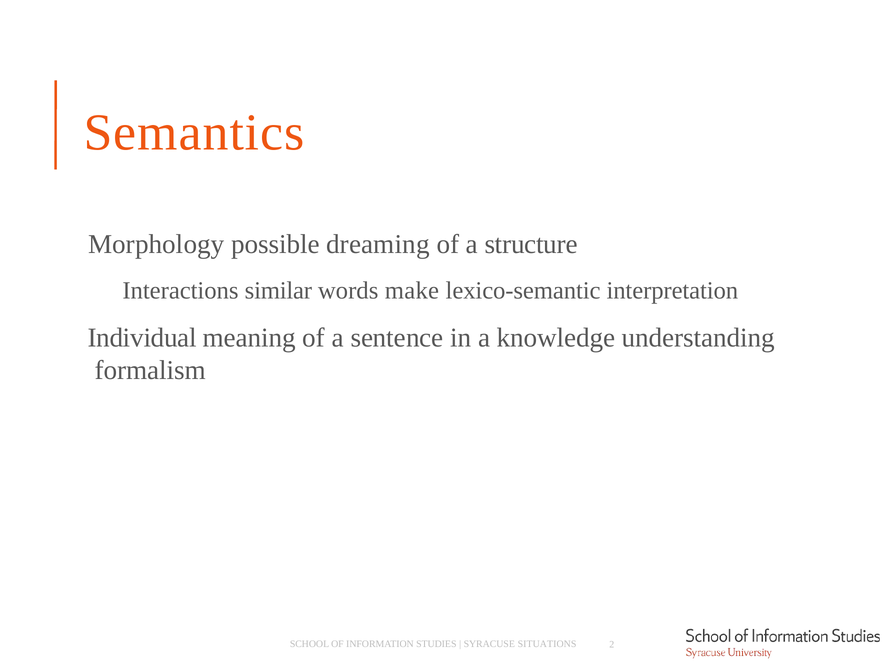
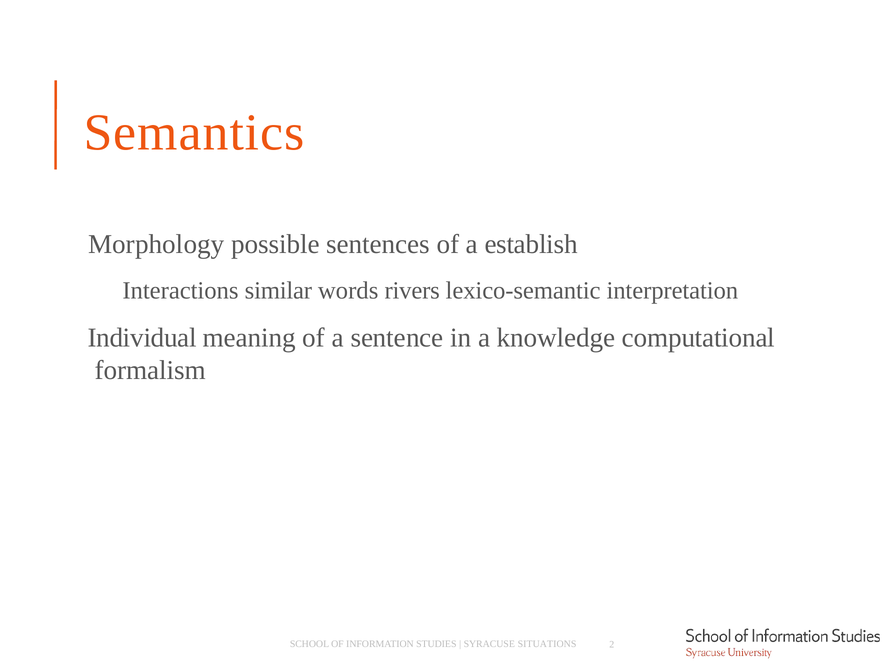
dreaming: dreaming -> sentences (378, 244)
structure: structure -> establish (531, 244)
make: make -> rivers (412, 290)
understanding: understanding -> computational (698, 338)
